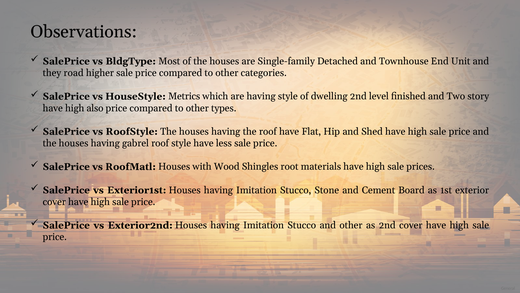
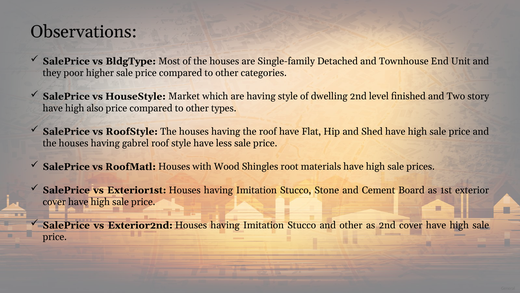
road: road -> poor (74, 73)
Metrics: Metrics -> Market (184, 96)
